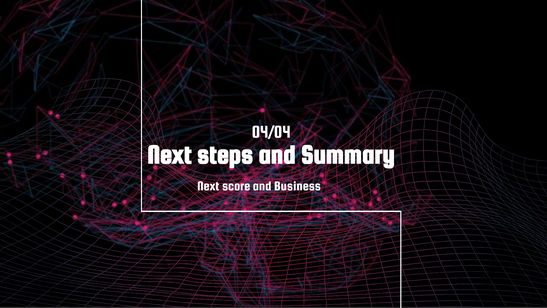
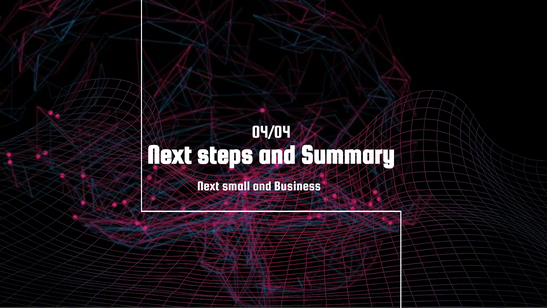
score: score -> small (236, 186)
